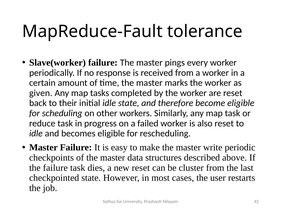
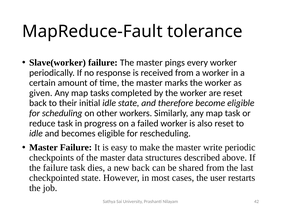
new reset: reset -> back (141, 168)
cluster: cluster -> shared (191, 168)
